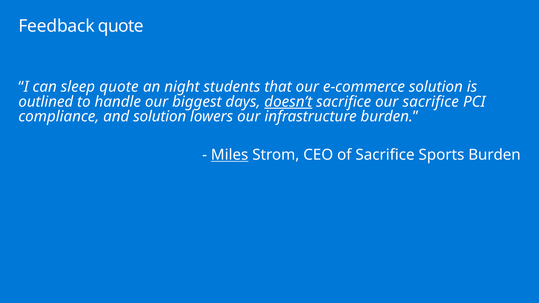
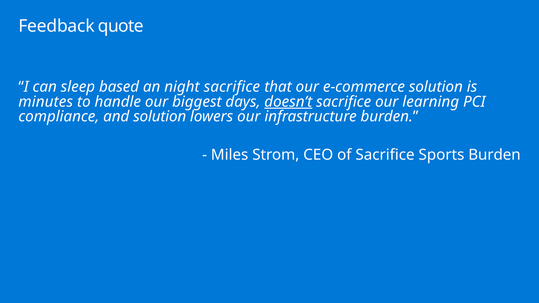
sleep quote: quote -> based (119, 87)
night students: students -> sacrifice (232, 87)
outlined: outlined -> minutes (46, 102)
our sacrifice: sacrifice -> learning (431, 102)
Miles underline: present -> none (230, 155)
